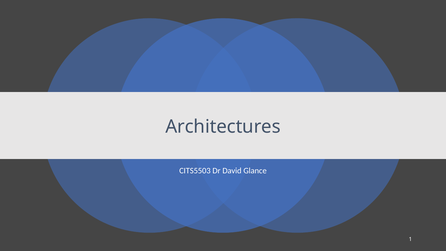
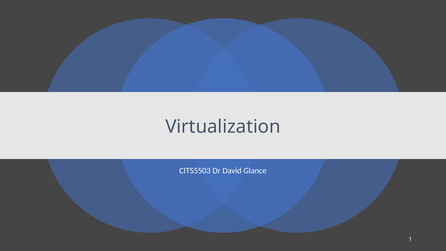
Architectures: Architectures -> Virtualization (223, 127)
